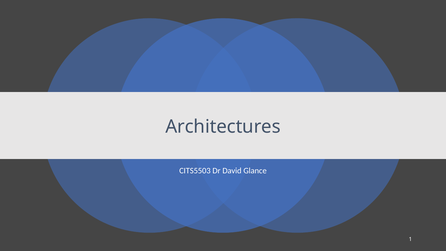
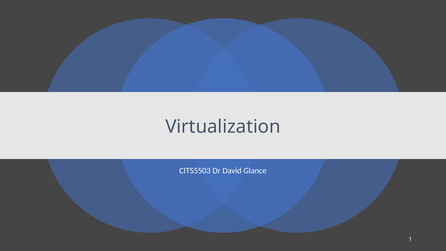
Architectures: Architectures -> Virtualization (223, 127)
